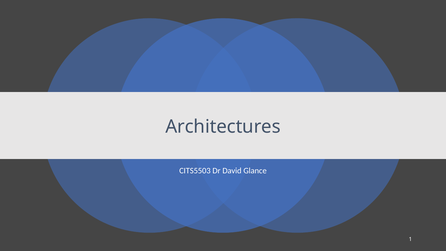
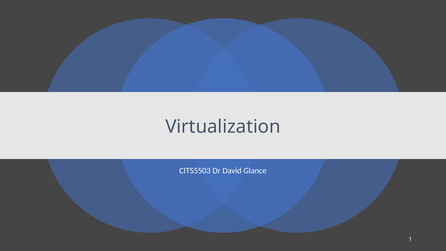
Architectures: Architectures -> Virtualization (223, 127)
